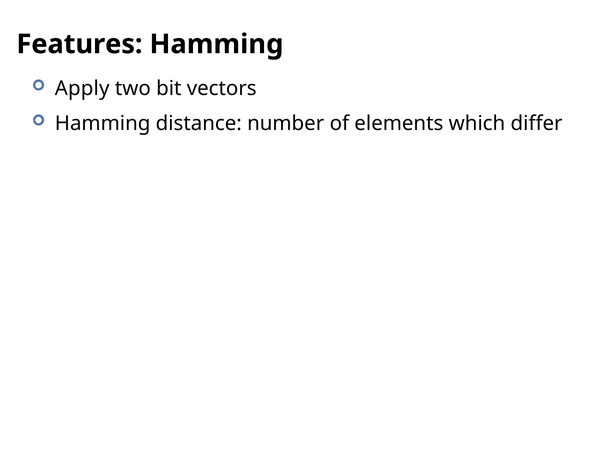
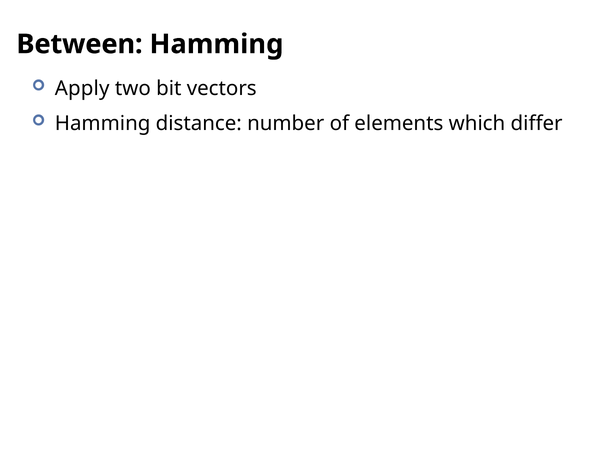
Features: Features -> Between (80, 44)
